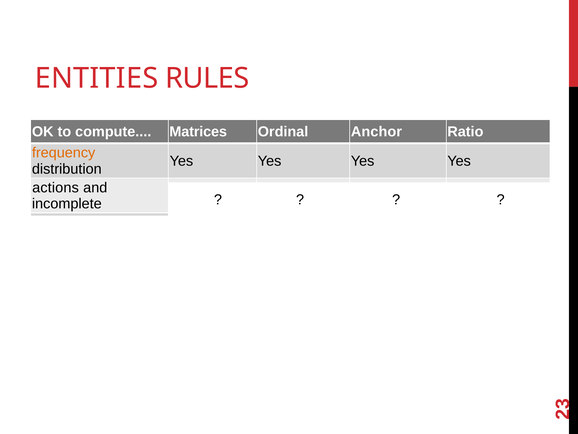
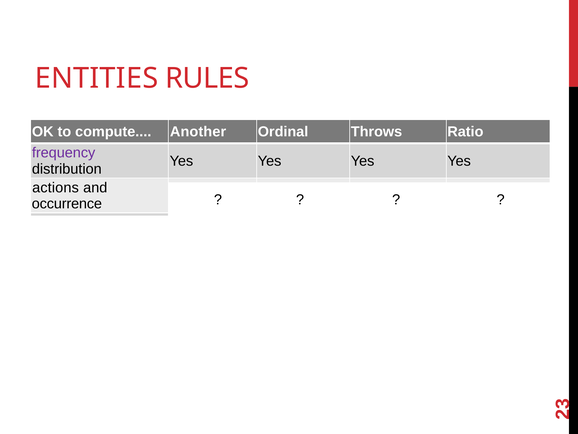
Matrices: Matrices -> Another (198, 132)
Anchor: Anchor -> Throws (377, 132)
frequency colour: orange -> purple (64, 153)
incomplete: incomplete -> occurrence (67, 204)
